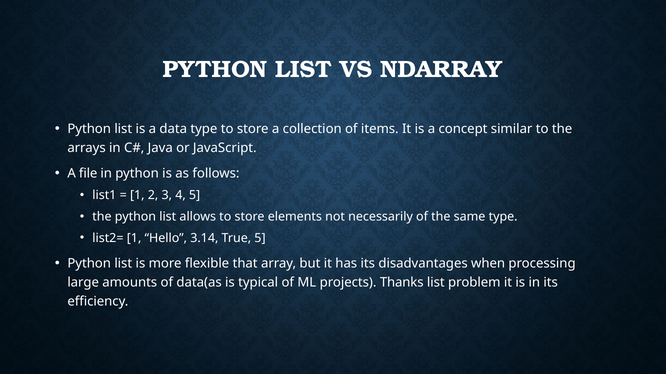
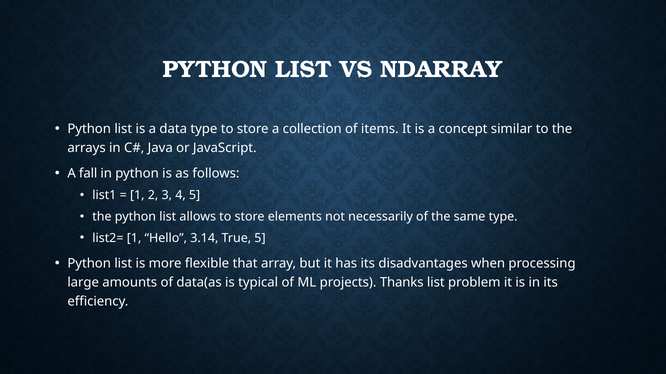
file: file -> fall (88, 174)
